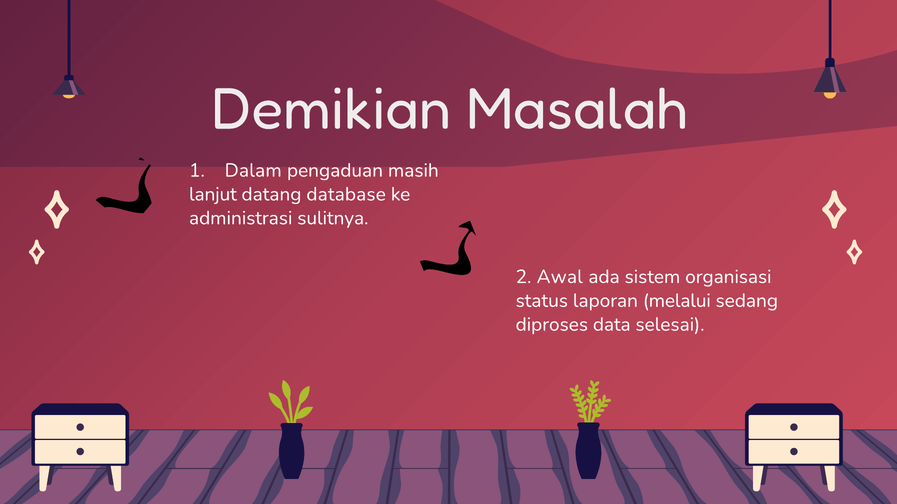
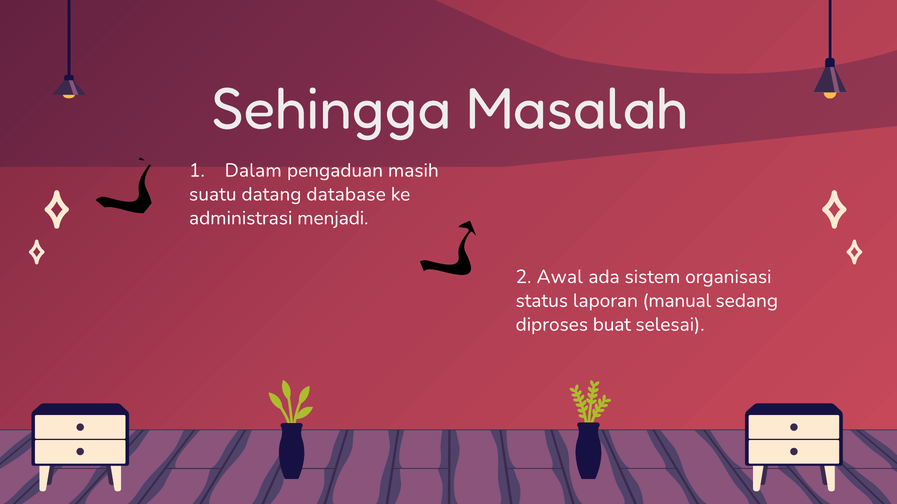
Demikian: Demikian -> Sehingga (331, 109)
lanjut: lanjut -> suatu (213, 194)
sulitnya: sulitnya -> menjadi (333, 218)
melalui: melalui -> manual (677, 301)
data: data -> buat (612, 325)
